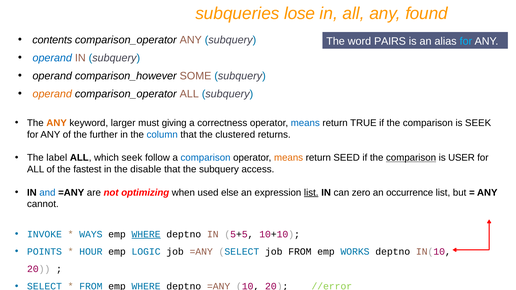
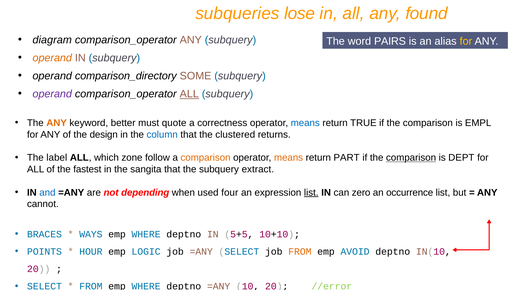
contents: contents -> diagram (52, 40)
for colour: light blue -> yellow (466, 41)
operand colour: blue -> orange (52, 58)
comparison_however: comparison_however -> comparison_directory (126, 76)
operand colour: orange -> purple (52, 94)
ALL underline: none -> present (189, 94)
larger: larger -> better (123, 123)
giving: giving -> quote (174, 123)
is SEEK: SEEK -> EMPL (478, 123)
further: further -> design (104, 135)
which seek: seek -> zone (132, 158)
comparison colour: blue -> orange (206, 158)
SEED: SEED -> PART (347, 158)
USER: USER -> DEPT (461, 158)
disable: disable -> sangita (146, 169)
access: access -> extract (258, 169)
optimizing: optimizing -> depending (145, 193)
else: else -> four (230, 193)
INVOKE: INVOKE -> BRACES (44, 234)
WHERE underline: present -> none (146, 234)
FROM colour: black -> orange (300, 252)
WORKS: WORKS -> AVOID (355, 252)
